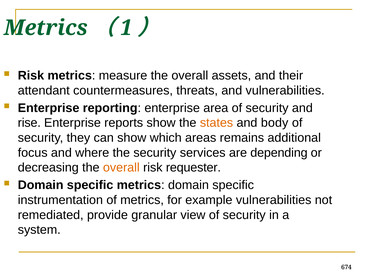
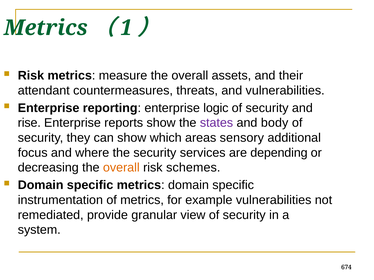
area: area -> logic (216, 108)
states colour: orange -> purple (216, 123)
remains: remains -> sensory (242, 138)
requester: requester -> schemes (193, 168)
